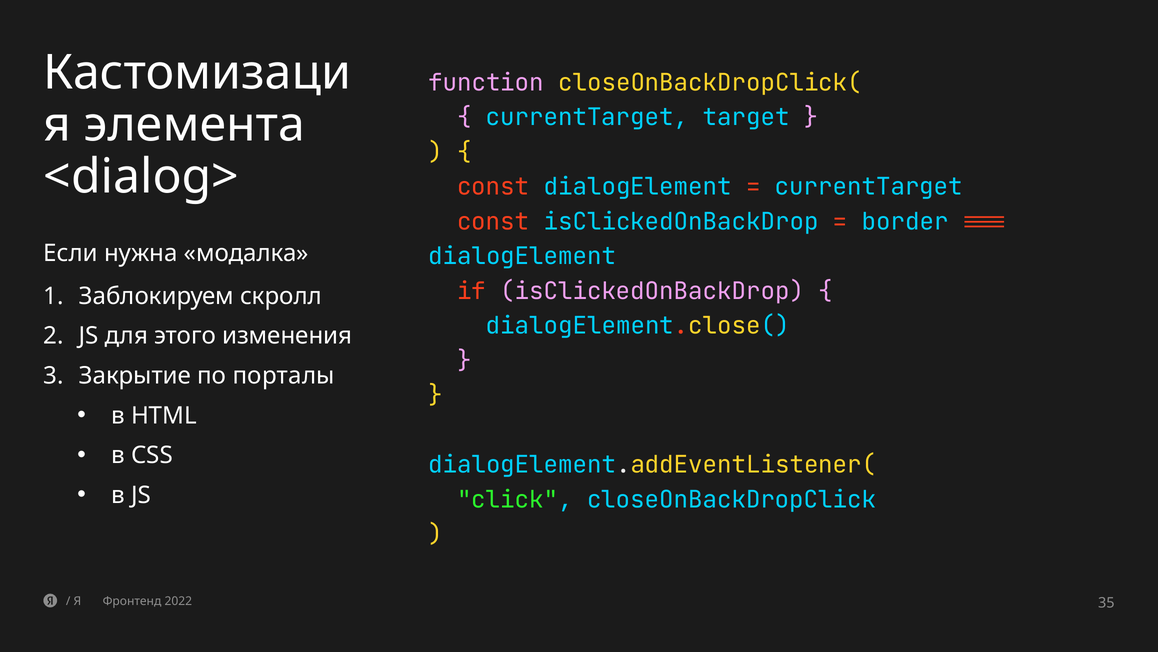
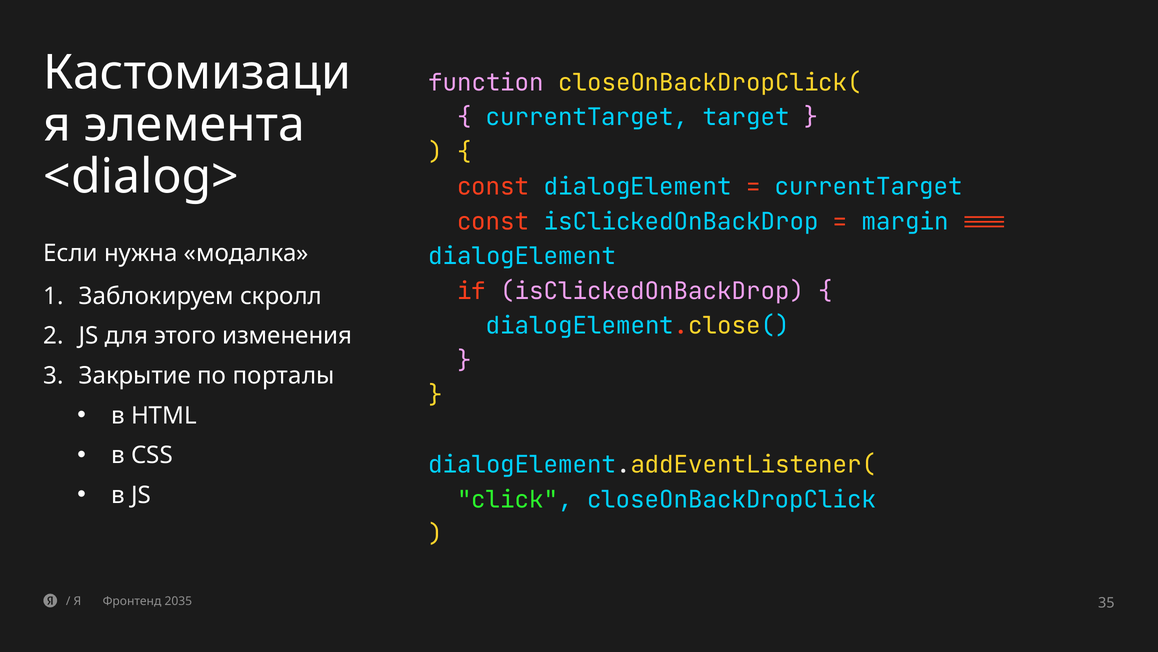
border: border -> margin (905, 221)
2022: 2022 -> 2035 (178, 601)
